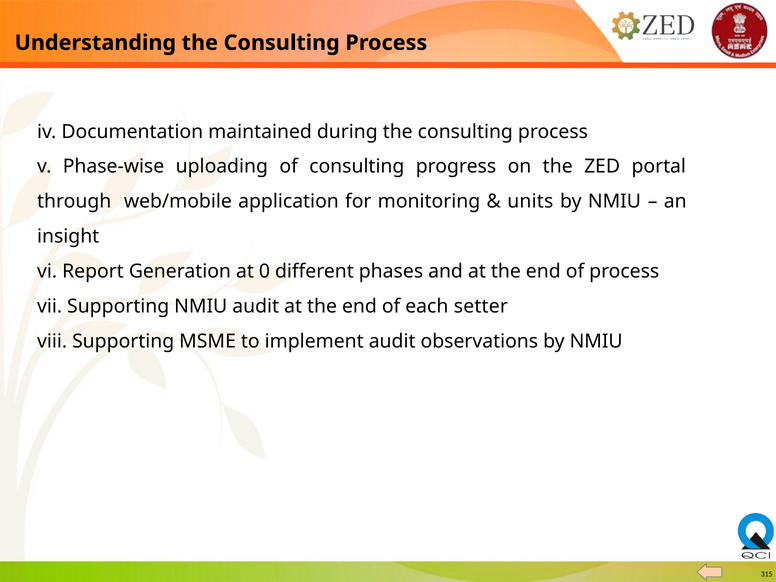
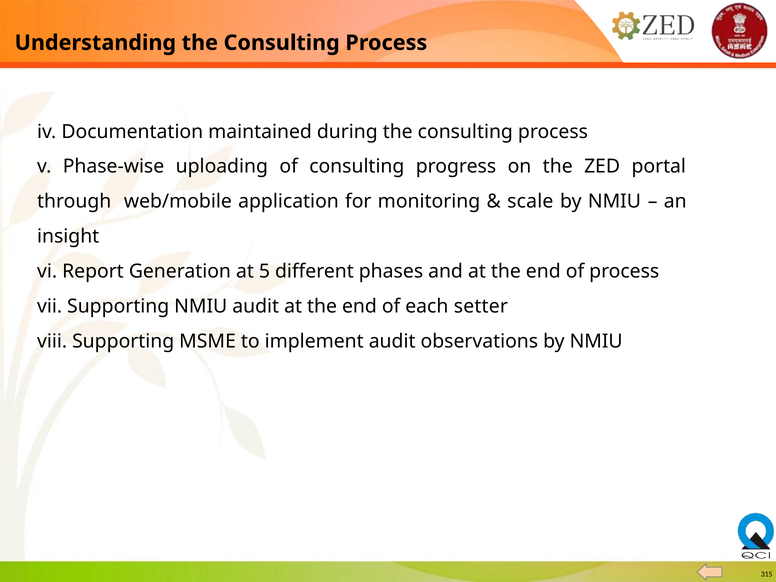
units: units -> scale (530, 201)
0: 0 -> 5 (264, 271)
